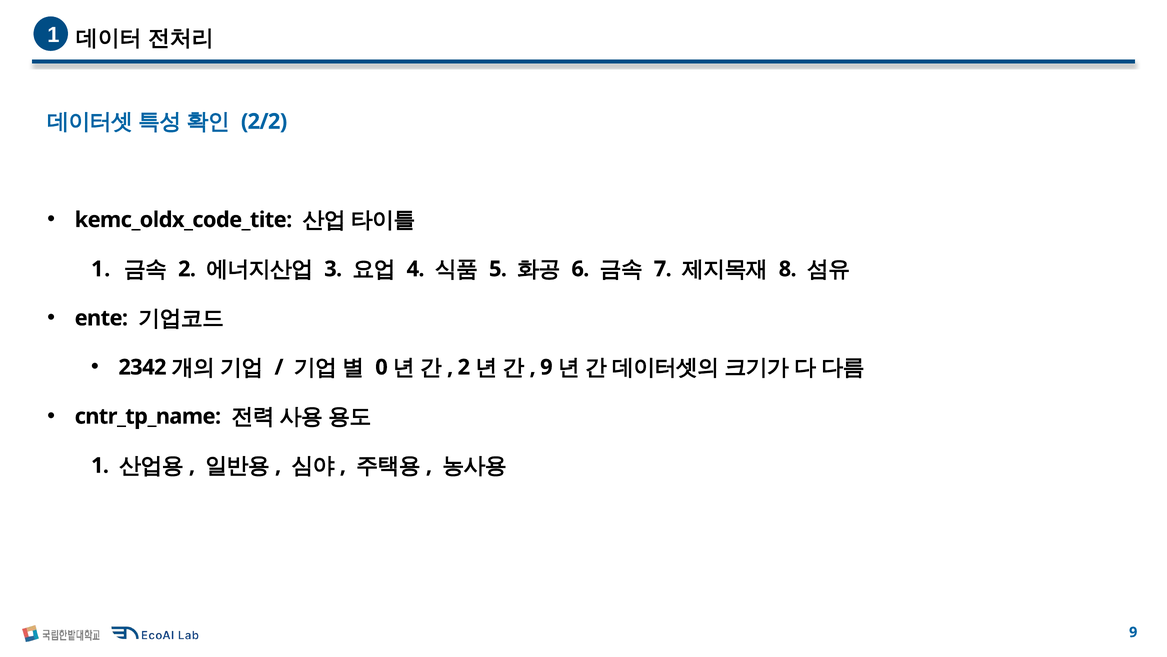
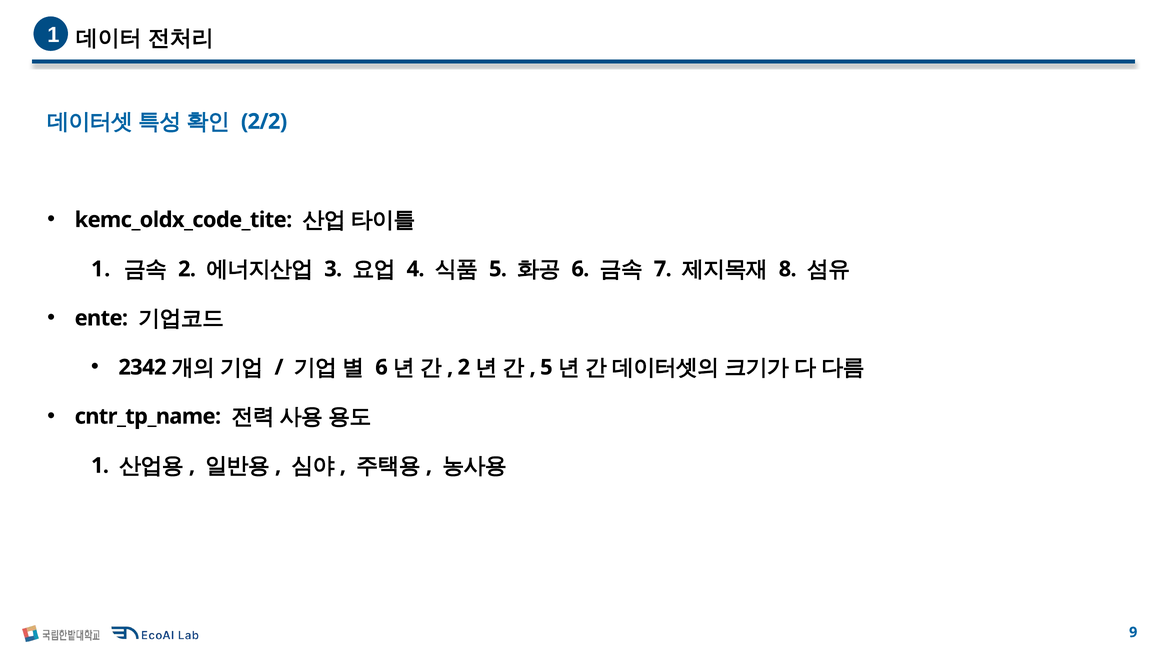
0: 0 -> 6 (381, 367)
9: 9 -> 5 (546, 367)
